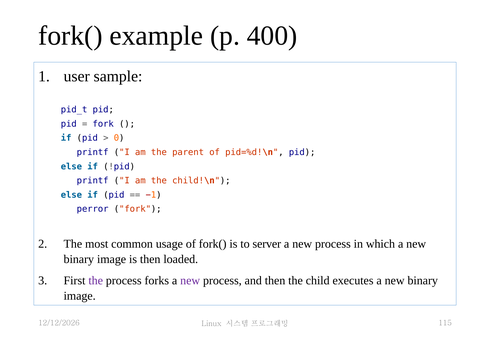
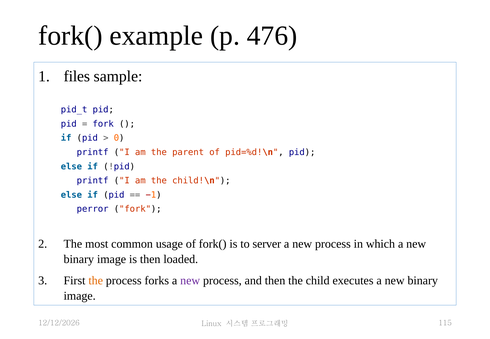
400: 400 -> 476 (272, 36)
user: user -> files (77, 76)
the colour: purple -> orange (96, 281)
